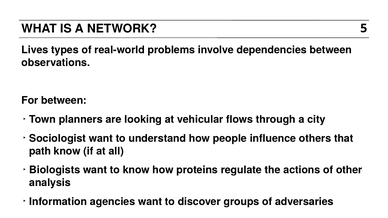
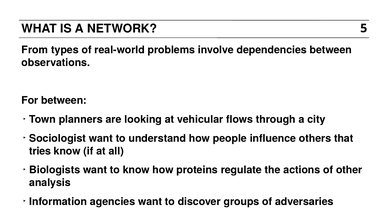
Lives: Lives -> From (35, 50)
path: path -> tries (40, 151)
